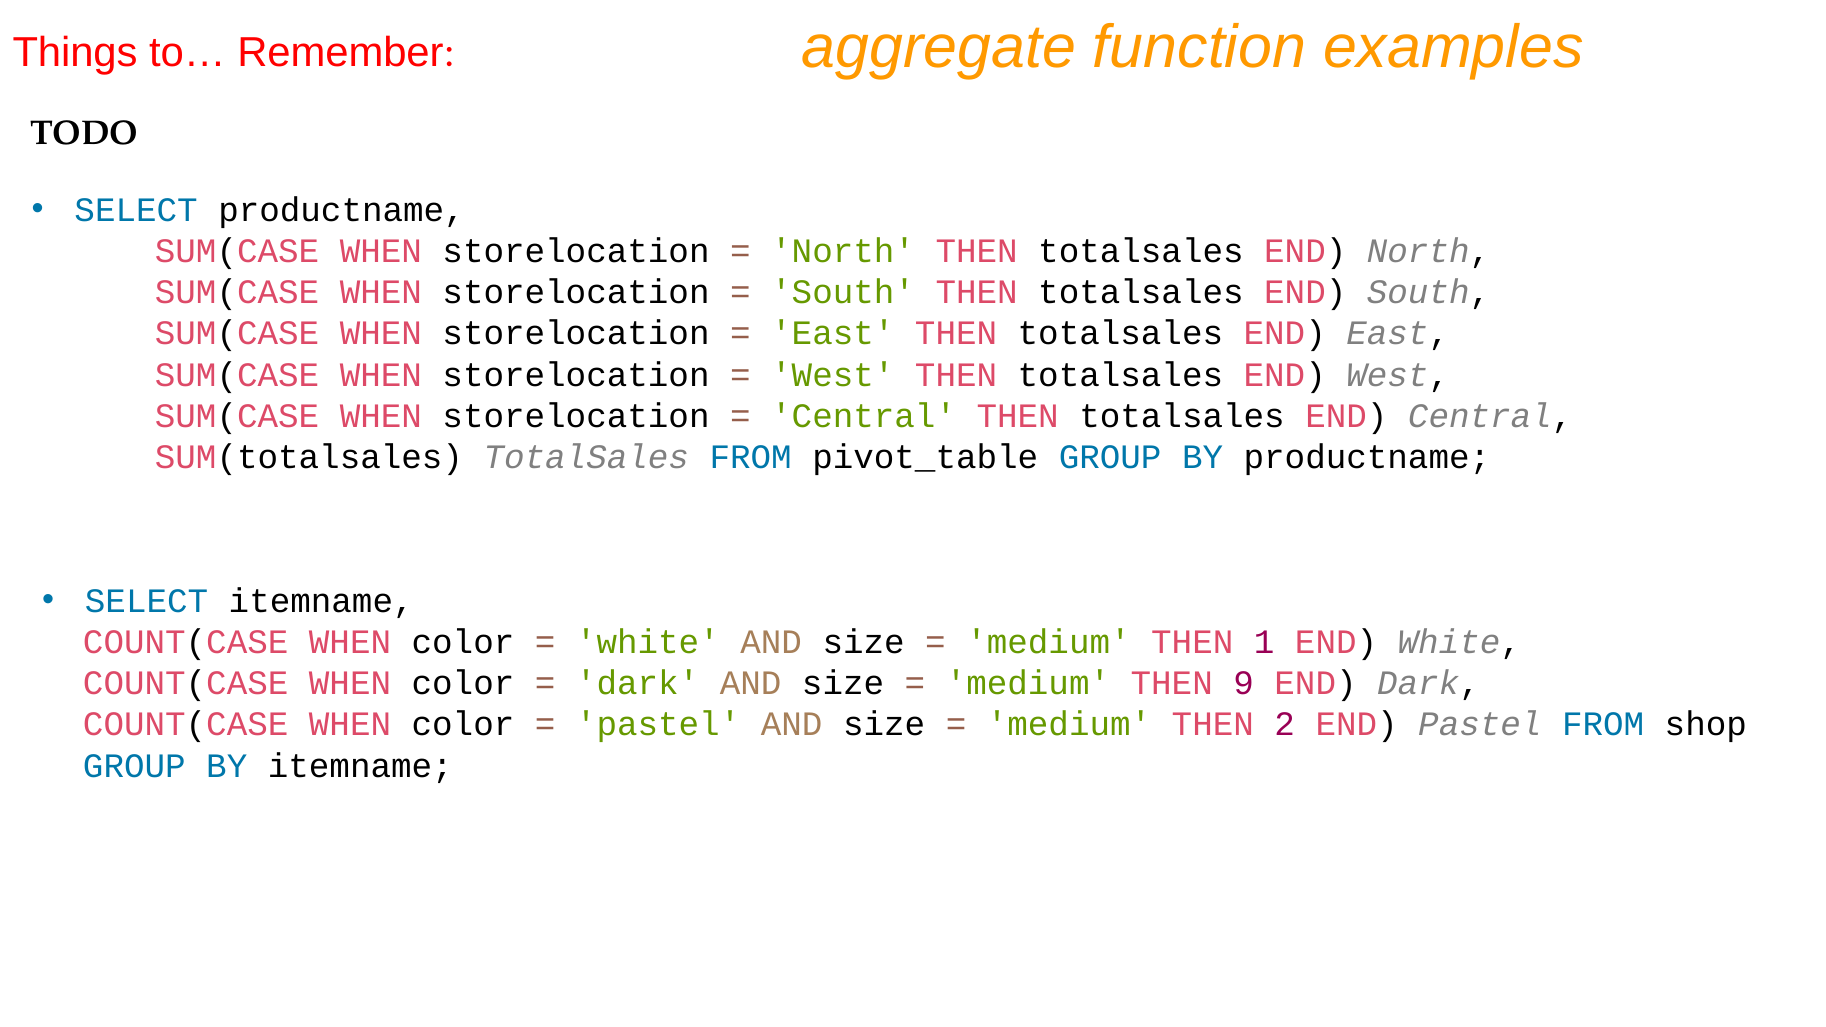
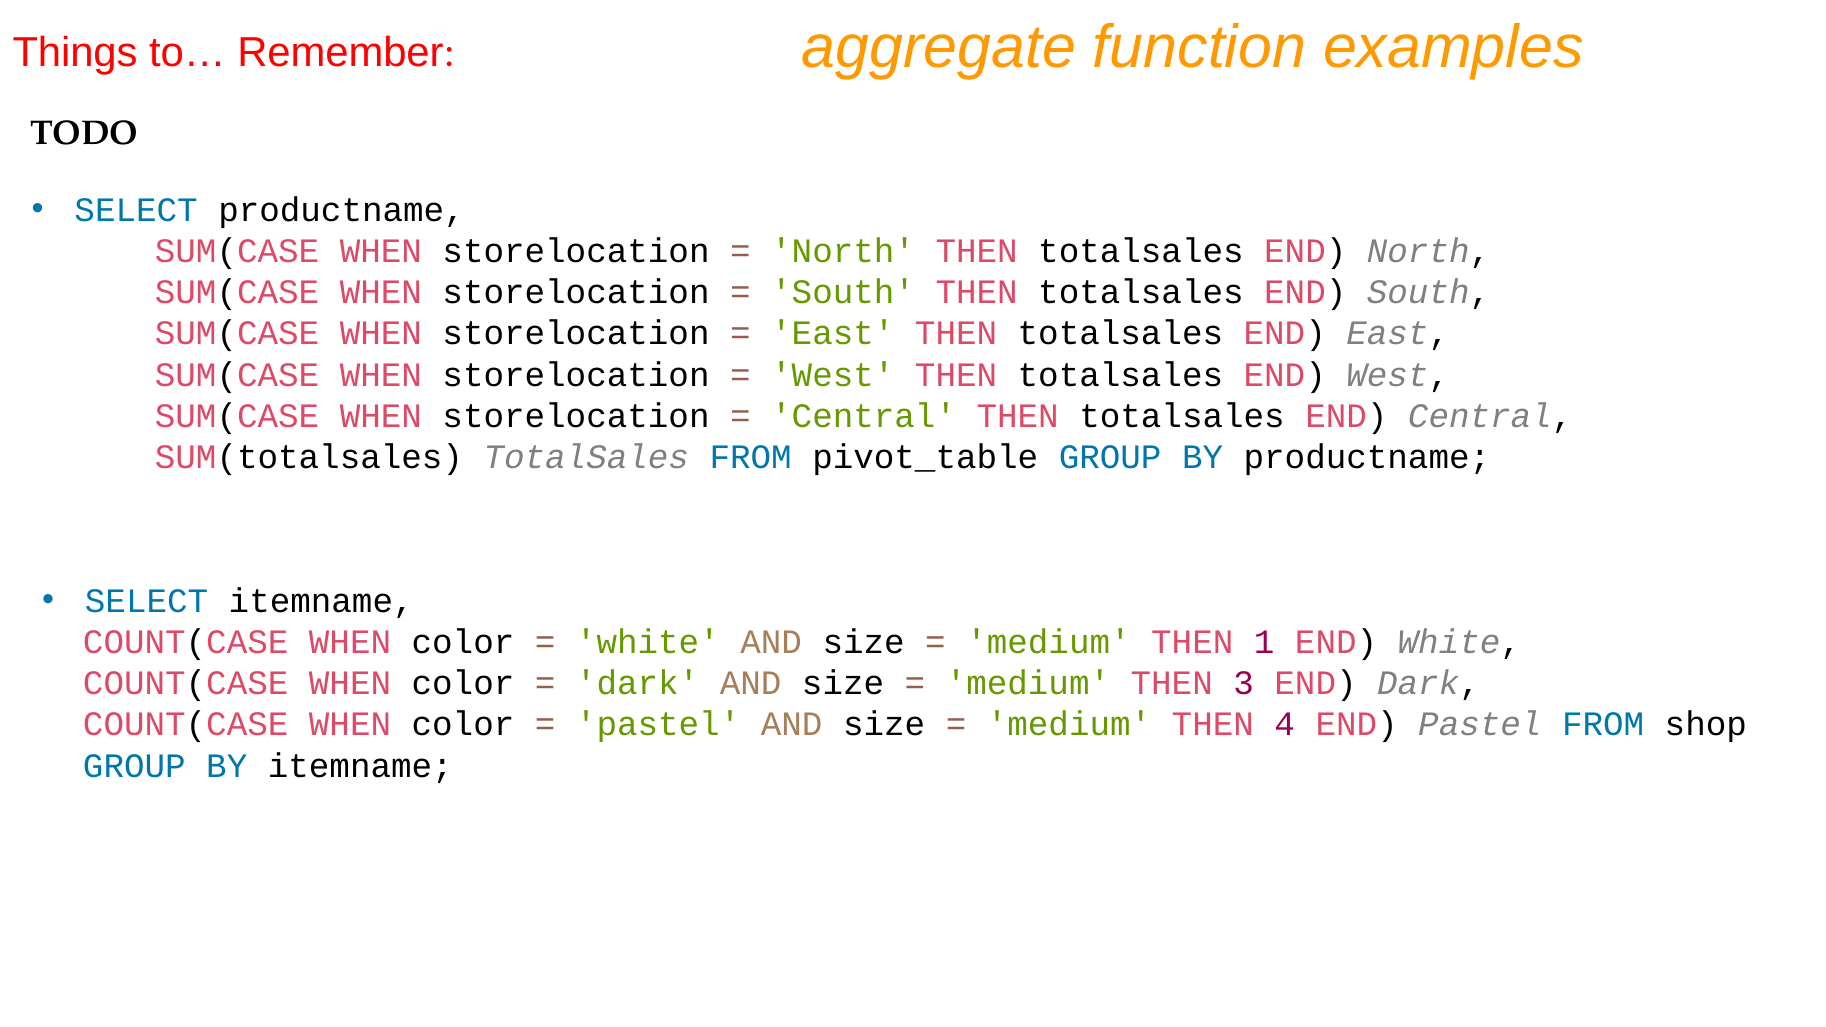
9: 9 -> 3 (1244, 684)
2: 2 -> 4 (1285, 725)
